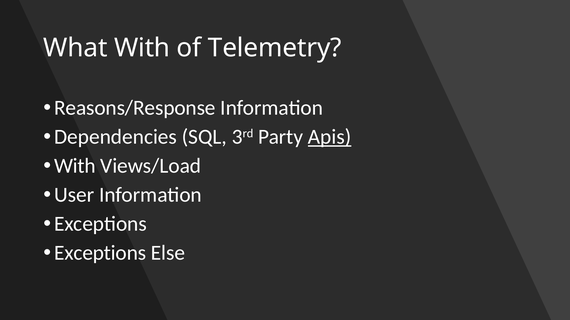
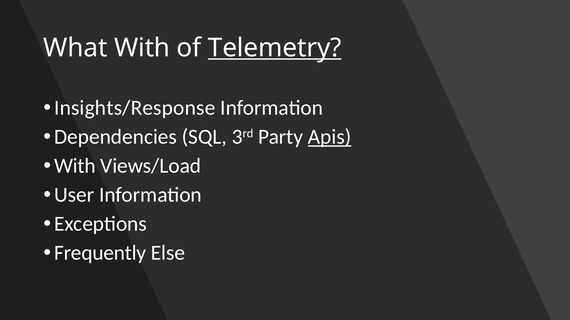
Telemetry underline: none -> present (275, 48)
Reasons/Response: Reasons/Response -> Insights/Response (135, 108)
Exceptions: Exceptions -> Frequently (100, 253)
